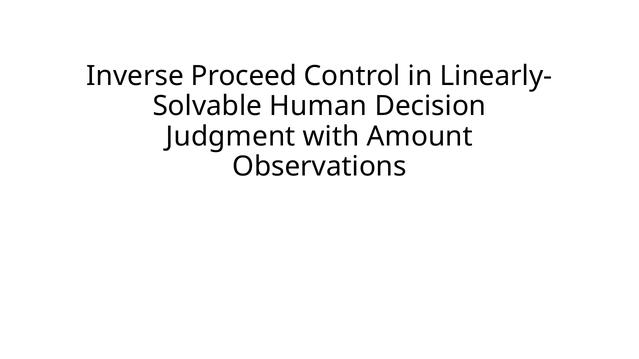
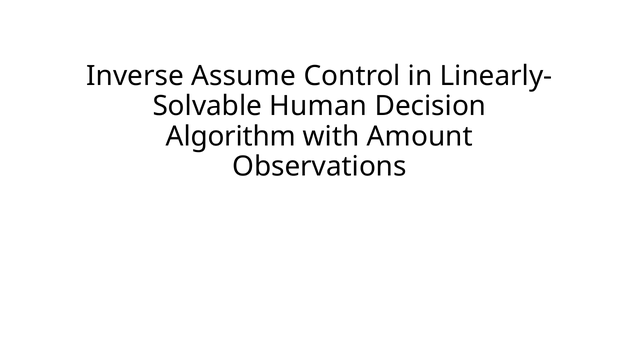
Proceed: Proceed -> Assume (244, 76)
Judgment: Judgment -> Algorithm (231, 137)
